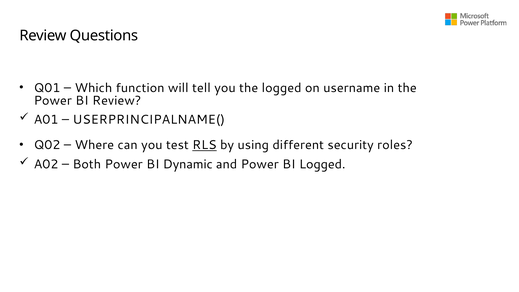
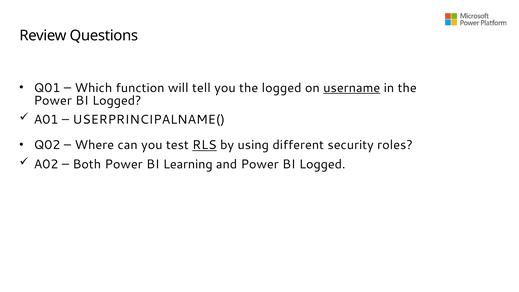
username underline: none -> present (352, 88)
Review: Review -> Logged (117, 101)
Dynamic: Dynamic -> Learning (188, 164)
